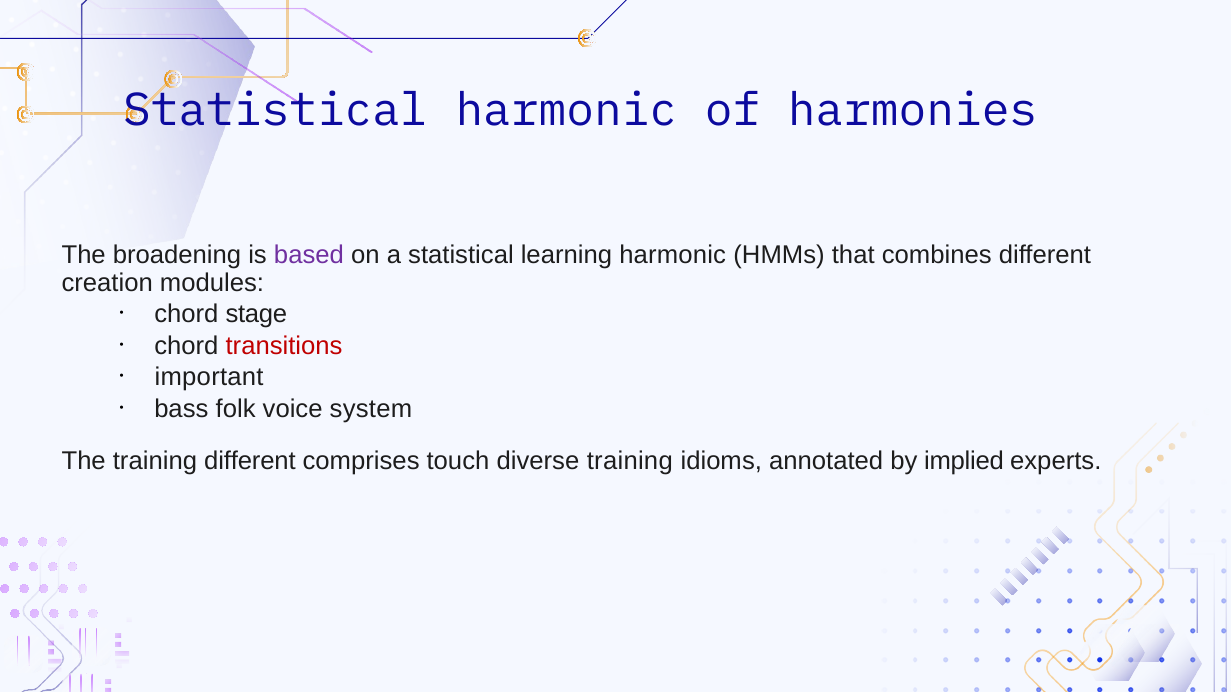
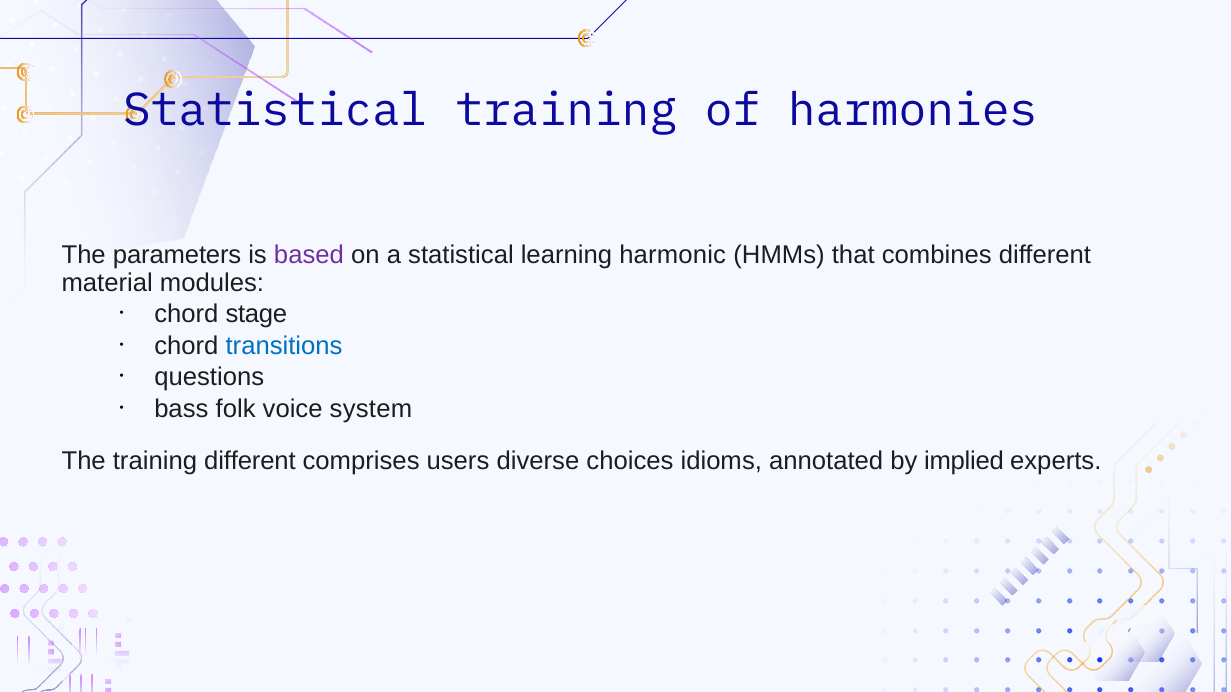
Statistical harmonic: harmonic -> training (566, 111)
broadening: broadening -> parameters (177, 255)
creation: creation -> material (107, 283)
transitions colour: red -> blue (284, 346)
important: important -> questions (209, 378)
touch: touch -> users (458, 461)
diverse training: training -> choices (630, 461)
